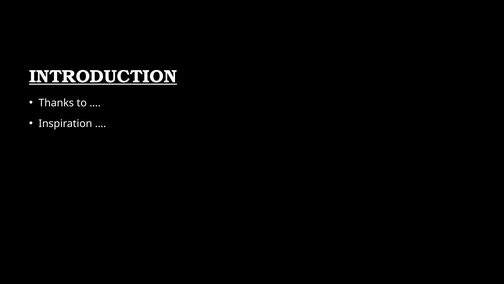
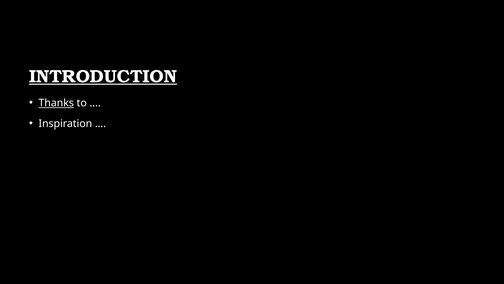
Thanks underline: none -> present (56, 103)
